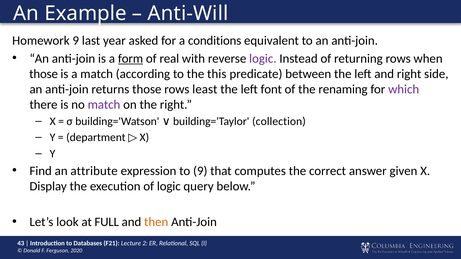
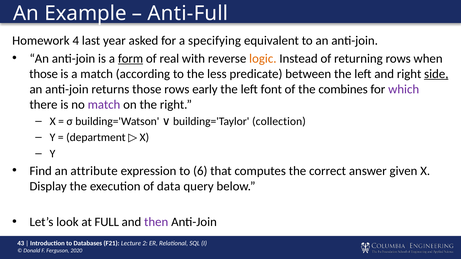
Anti-Will: Anti-Will -> Anti-Full (188, 13)
Homework 9: 9 -> 4 (76, 41)
conditions: conditions -> specifying (215, 41)
logic colour: purple -> orange (263, 59)
this: this -> less (217, 74)
side underline: none -> present (436, 74)
least: least -> early (205, 89)
renaming: renaming -> combines (343, 89)
to 9: 9 -> 6 (200, 171)
of logic: logic -> data (169, 186)
then colour: orange -> purple (156, 222)
